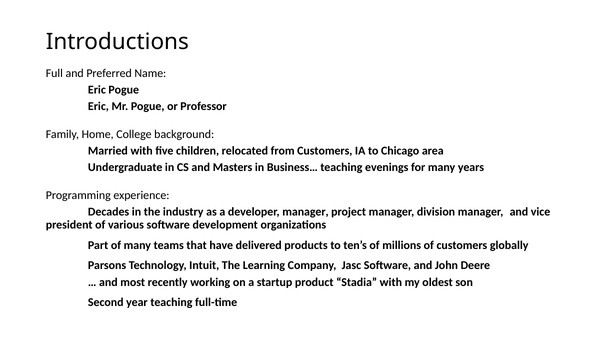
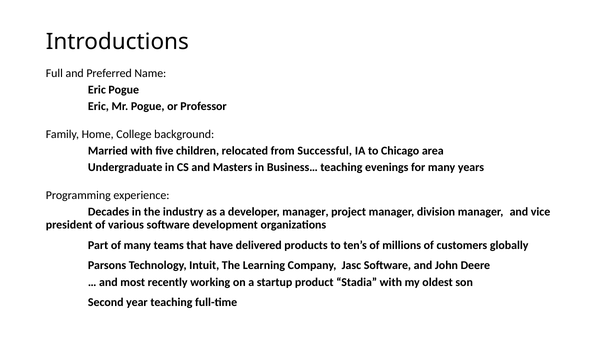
from Customers: Customers -> Successful (325, 151)
